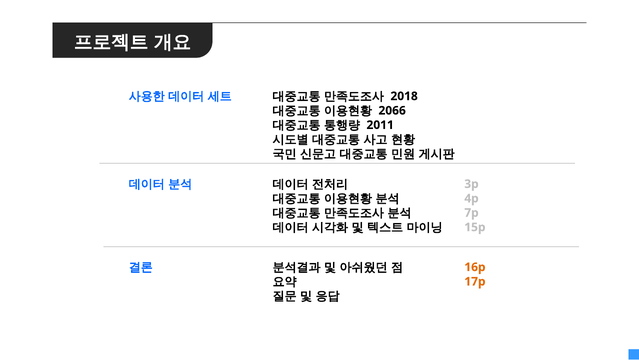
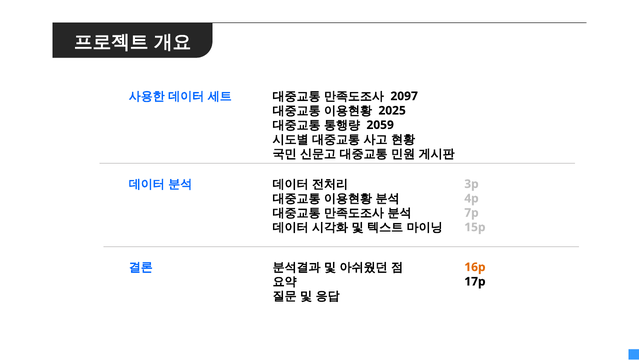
2018: 2018 -> 2097 (404, 96)
2066: 2066 -> 2025 (392, 110)
2011: 2011 -> 2059 (380, 125)
17p colour: orange -> black (475, 281)
